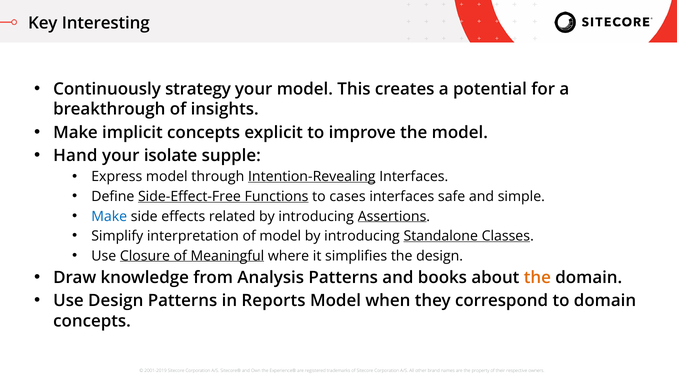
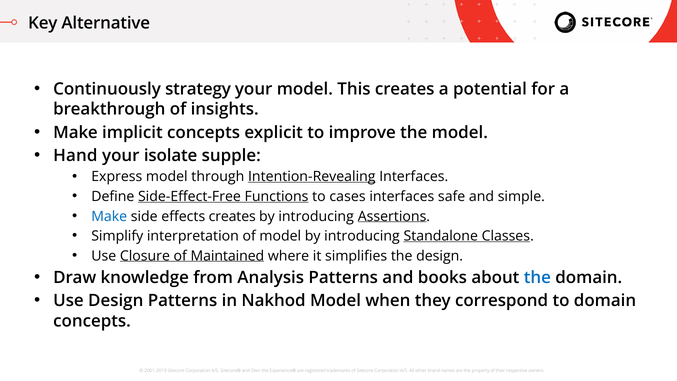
Interesting: Interesting -> Alternative (106, 23)
effects related: related -> creates (232, 216)
Meaningful: Meaningful -> Maintained (227, 256)
the colour: orange -> blue (537, 277)
Reports: Reports -> Nakhod (274, 301)
